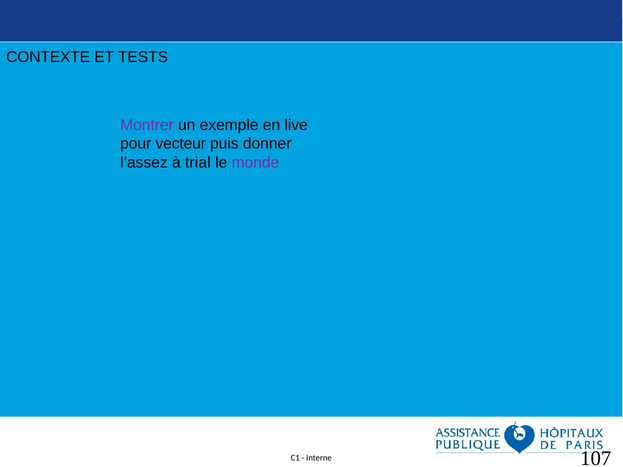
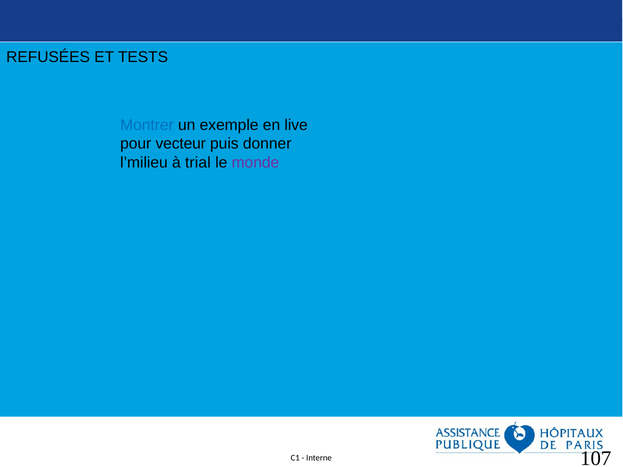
CONTEXTE: CONTEXTE -> REFUSÉES (48, 57)
Montrer colour: purple -> blue (147, 125)
l’assez: l’assez -> l’milieu (144, 163)
